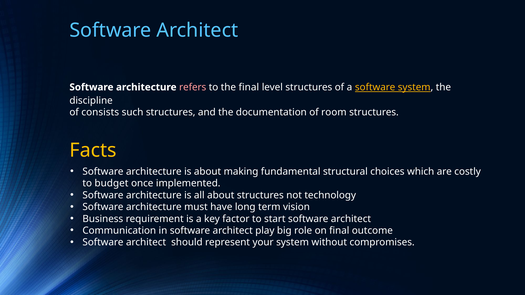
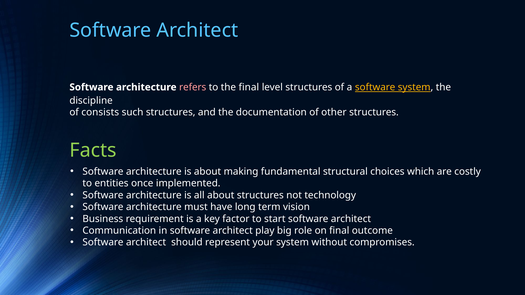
room: room -> other (334, 113)
Facts colour: yellow -> light green (93, 151)
budget: budget -> entities (112, 184)
